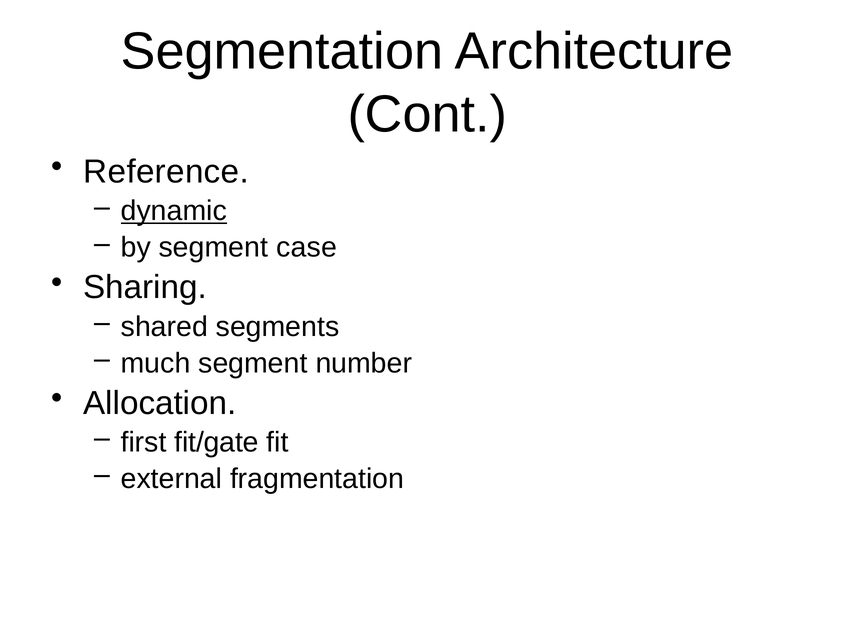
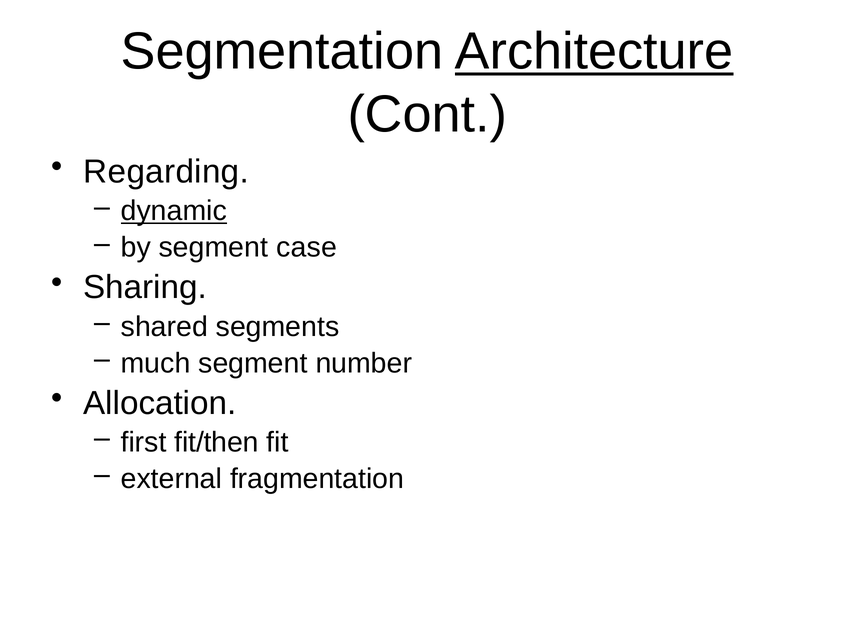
Architecture underline: none -> present (594, 51)
Reference: Reference -> Regarding (166, 172)
fit/gate: fit/gate -> fit/then (217, 442)
